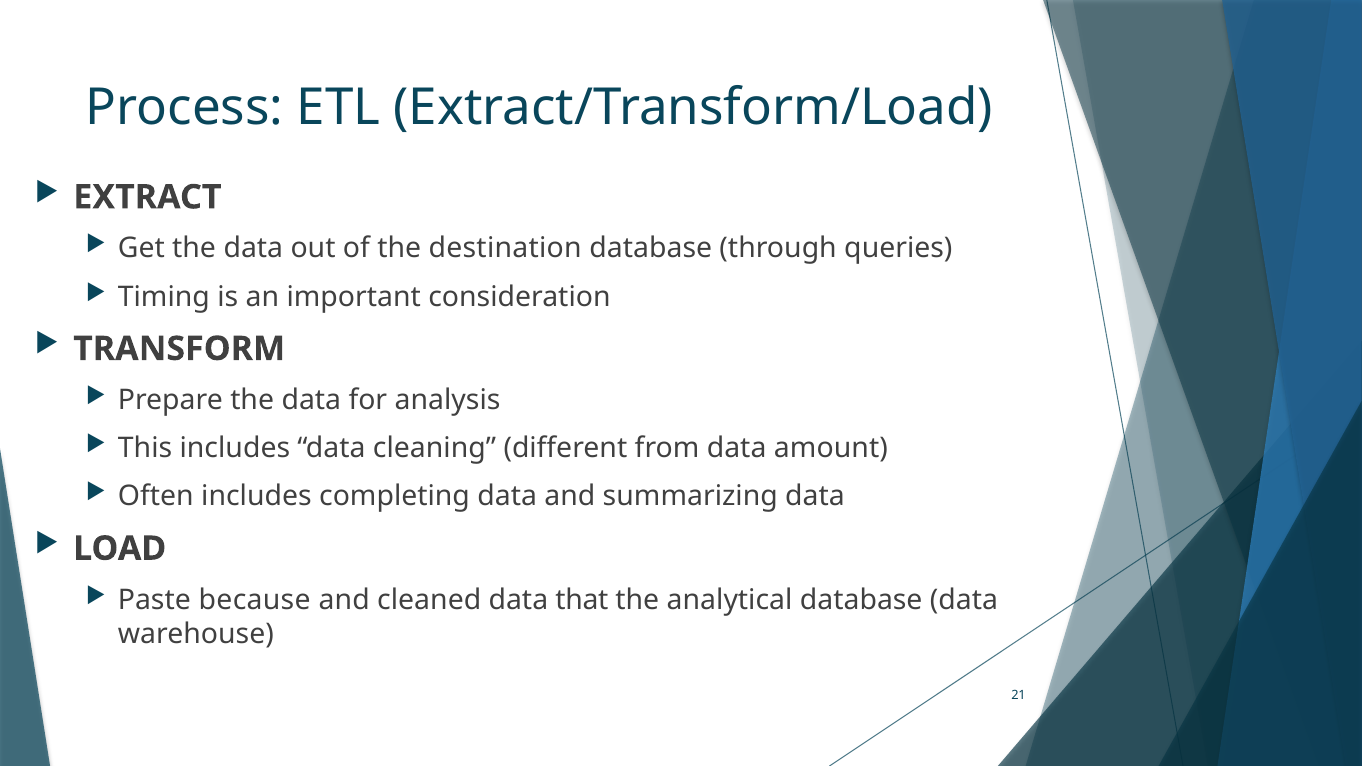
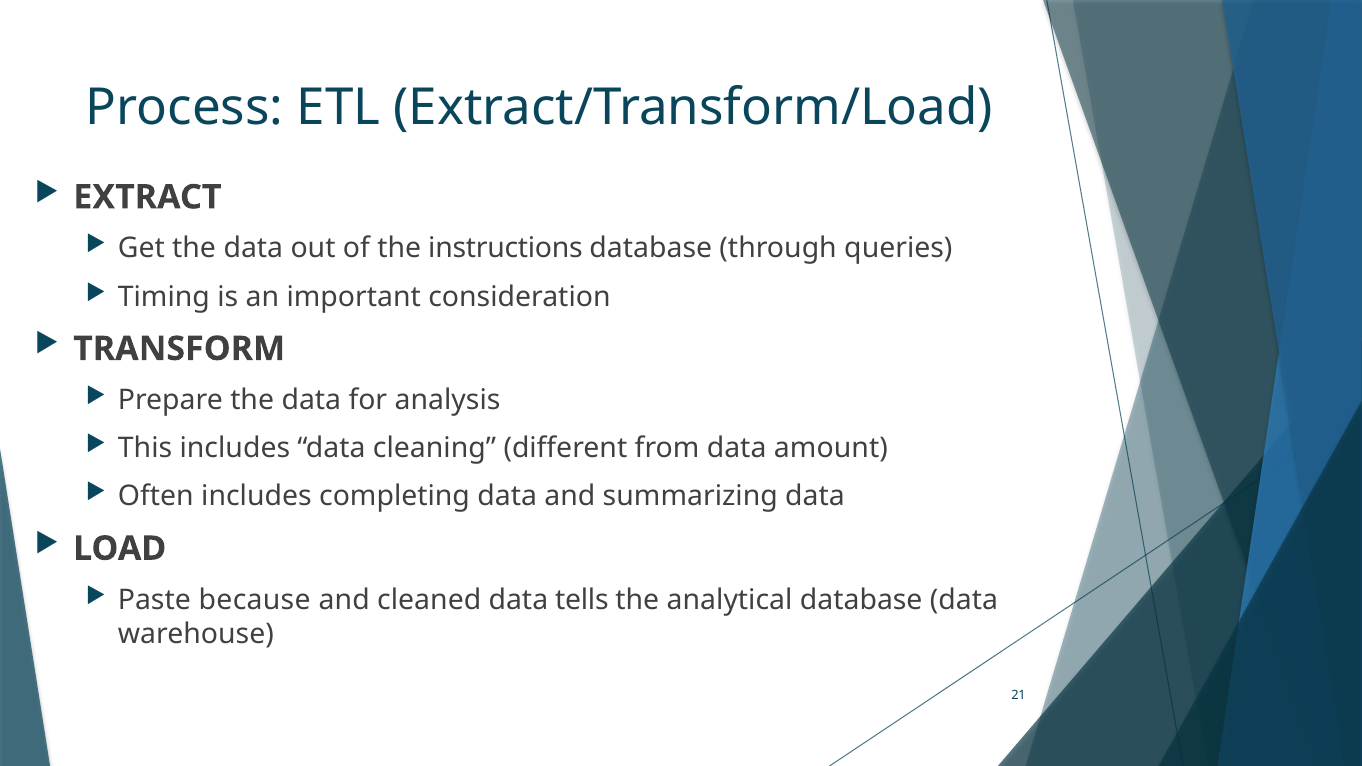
destination: destination -> instructions (505, 248)
that: that -> tells (582, 600)
